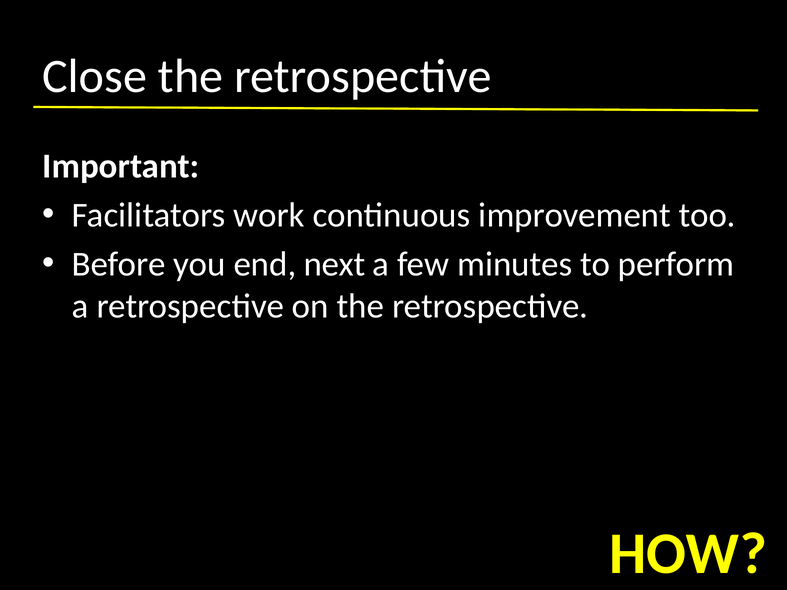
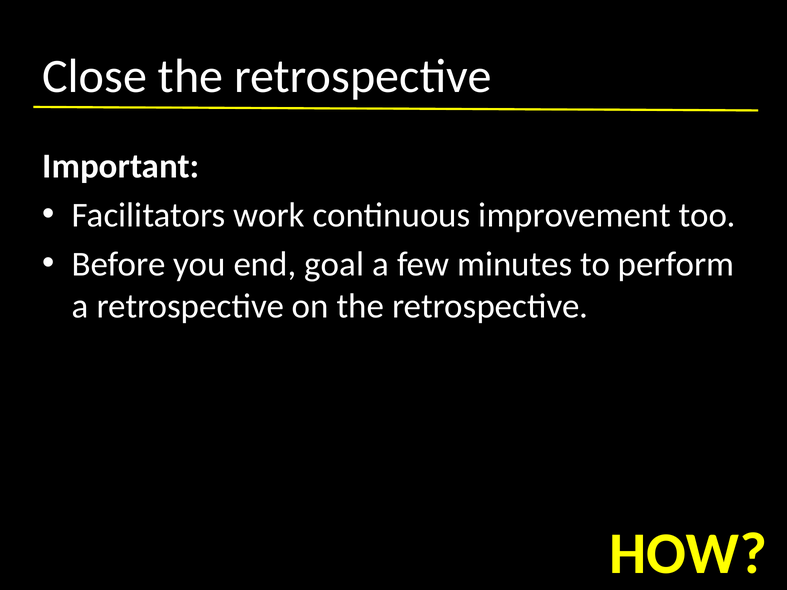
next: next -> goal (334, 264)
